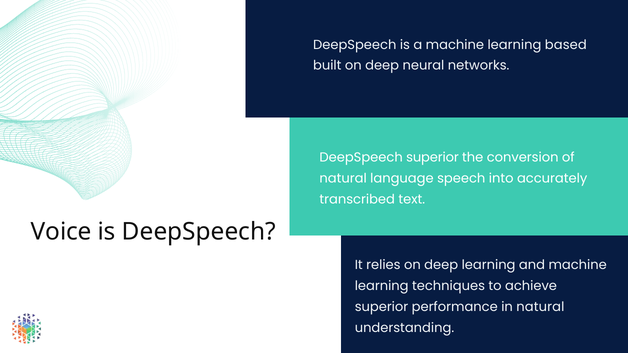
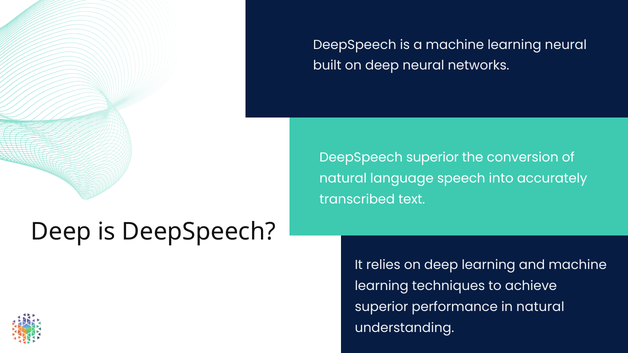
learning based: based -> neural (566, 45)
Voice: Voice -> Deep (61, 232)
